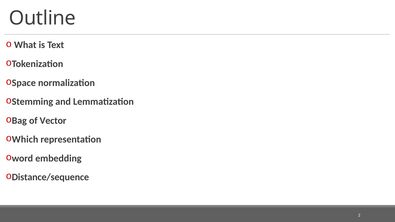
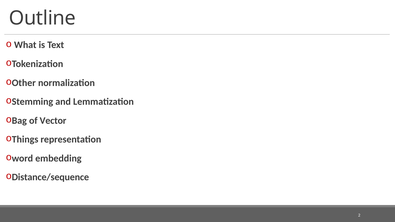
Space: Space -> Other (24, 83)
Which: Which -> Things (25, 139)
